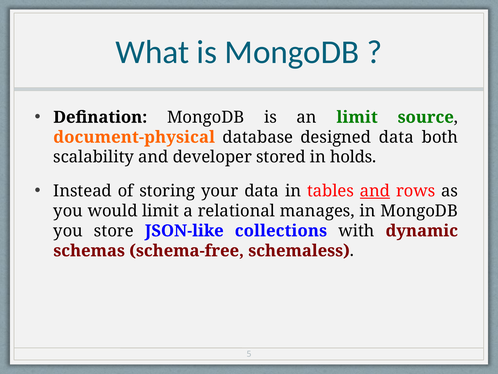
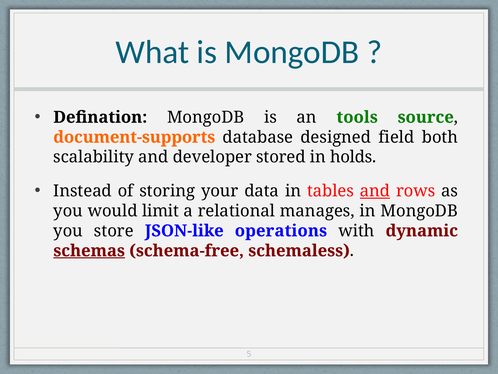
an limit: limit -> tools (357, 117)
document-physical: document-physical -> document-supports (134, 137)
designed data: data -> field (396, 137)
collections: collections -> operations (281, 231)
schemas underline: none -> present (89, 250)
